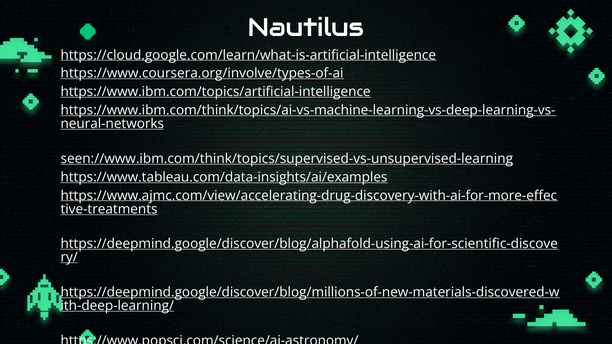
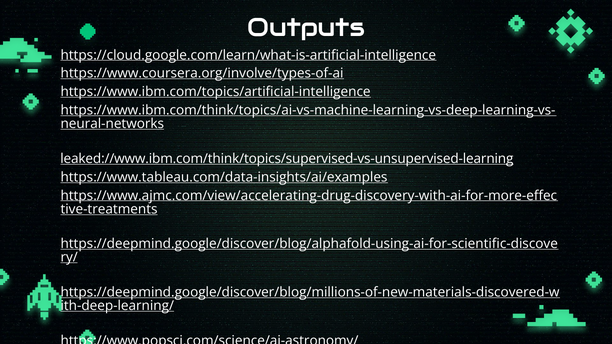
Nautilus: Nautilus -> Outputs (306, 28)
seen://www.ibm.com/think/topics/supervised-vs-unsupervised-learning: seen://www.ibm.com/think/topics/supervised-vs-unsupervised-learning -> leaked://www.ibm.com/think/topics/supervised-vs-unsupervised-learning (287, 159)
